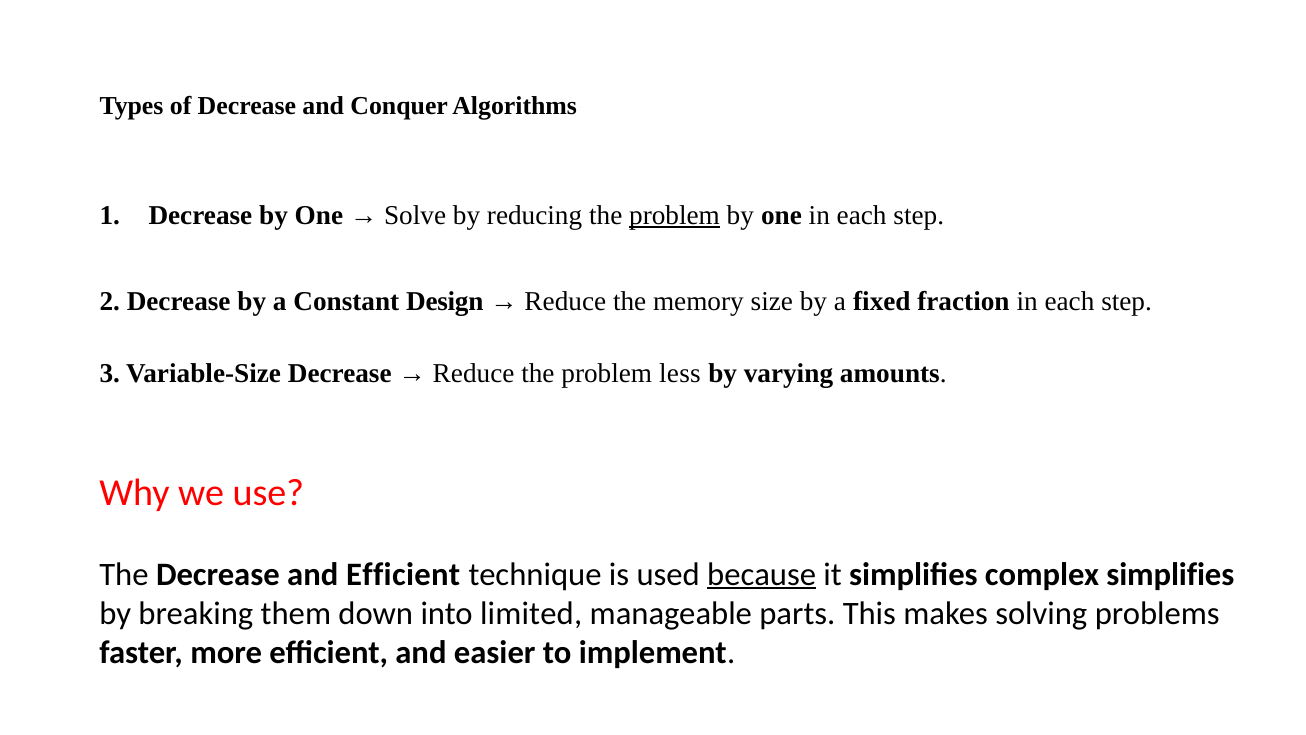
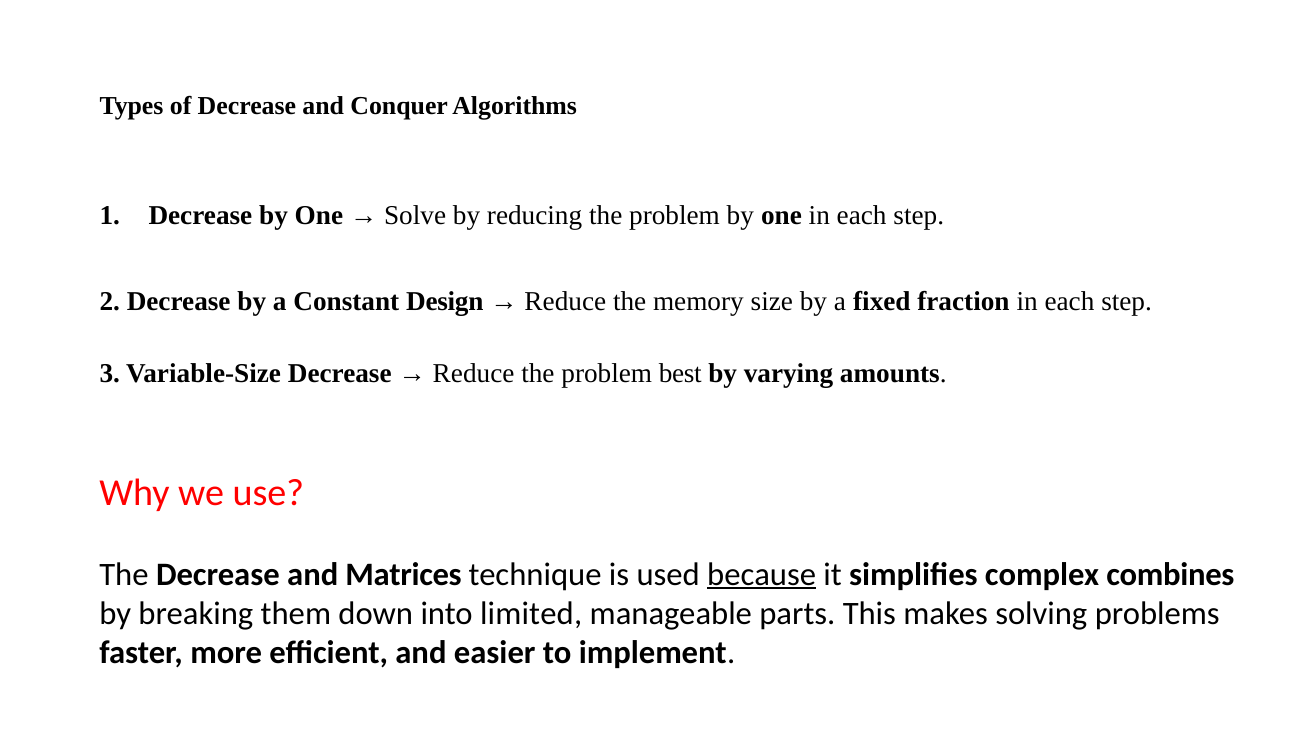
problem underline: present -> none (675, 215)
less: less -> best (680, 373)
and Efficient: Efficient -> Matrices (404, 574)
complex simplifies: simplifies -> combines (1170, 574)
